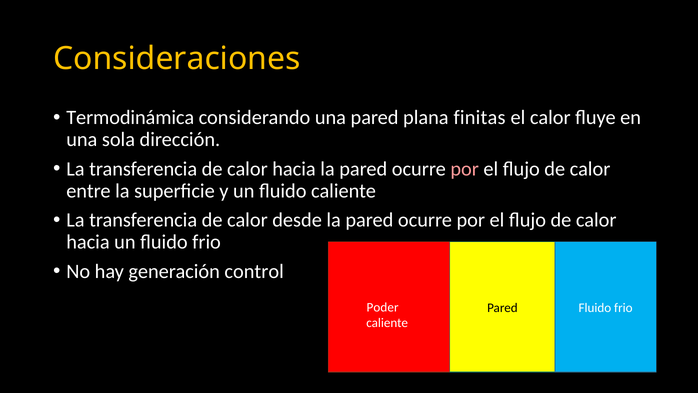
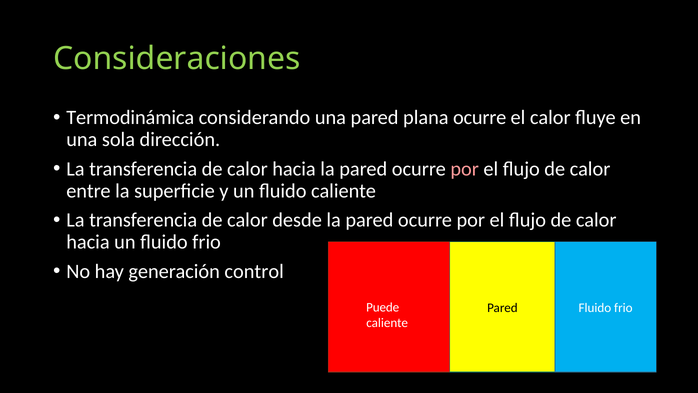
Consideraciones colour: yellow -> light green (177, 59)
plana finitas: finitas -> ocurre (480, 118)
Poder: Poder -> Puede (383, 307)
